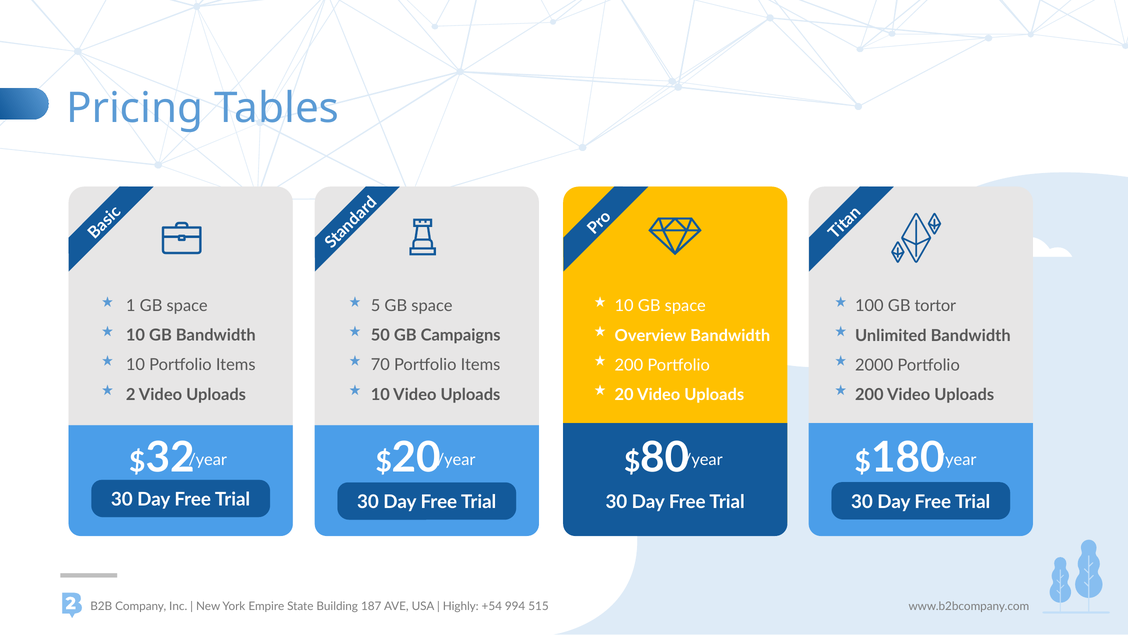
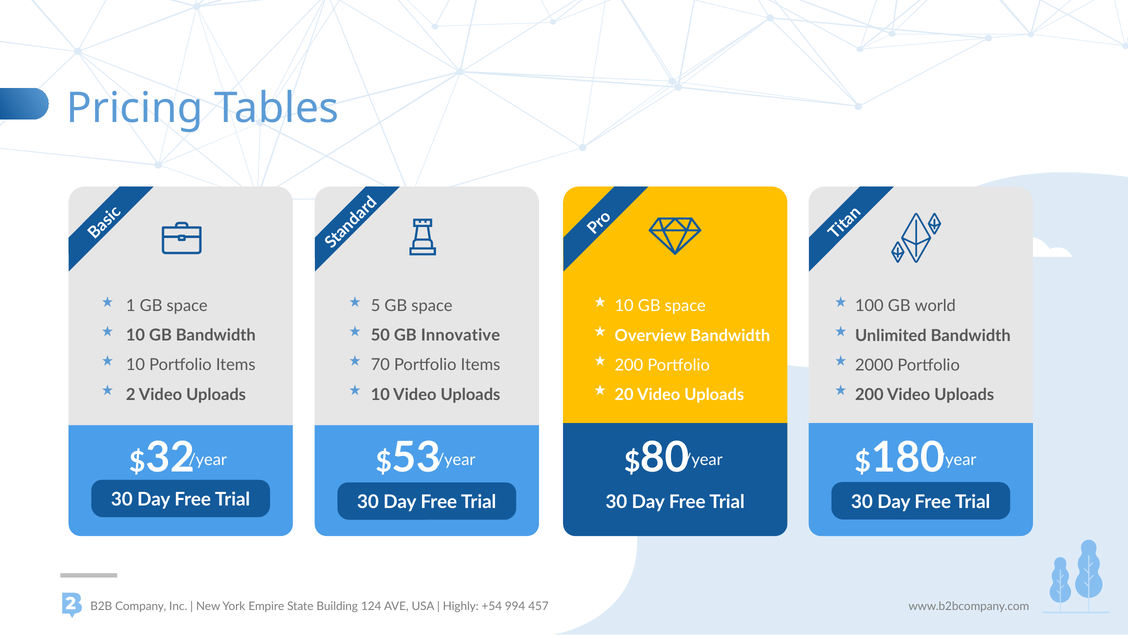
tortor: tortor -> world (935, 306)
Campaigns: Campaigns -> Innovative (461, 335)
20: 20 -> 53 (416, 457)
187: 187 -> 124 (371, 606)
515: 515 -> 457 (539, 606)
